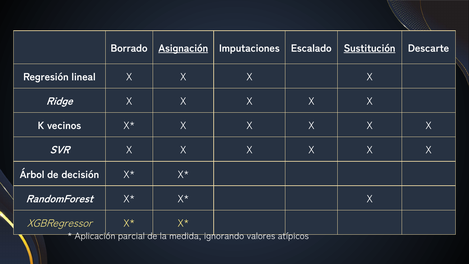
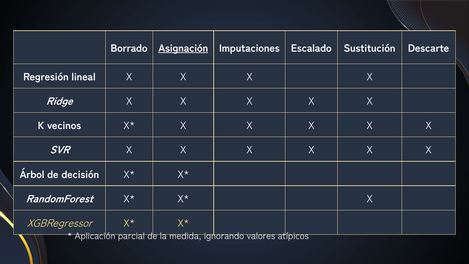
Sustitución underline: present -> none (370, 48)
